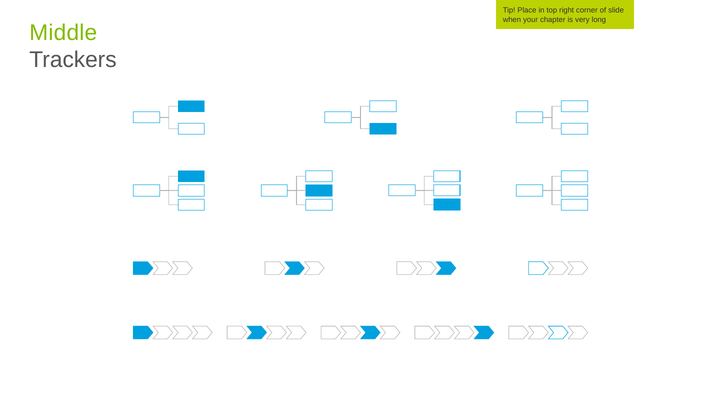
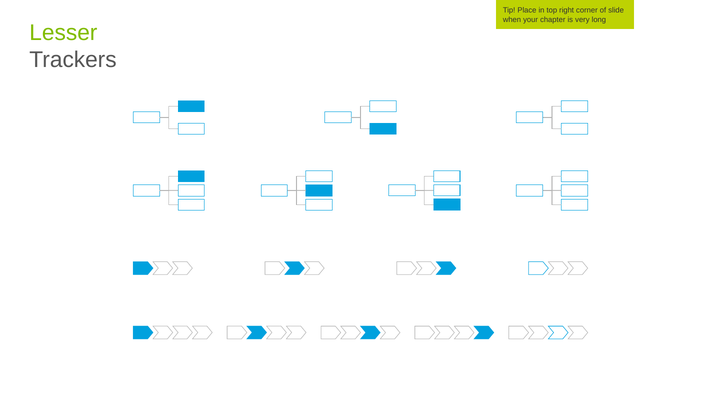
Middle: Middle -> Lesser (63, 33)
